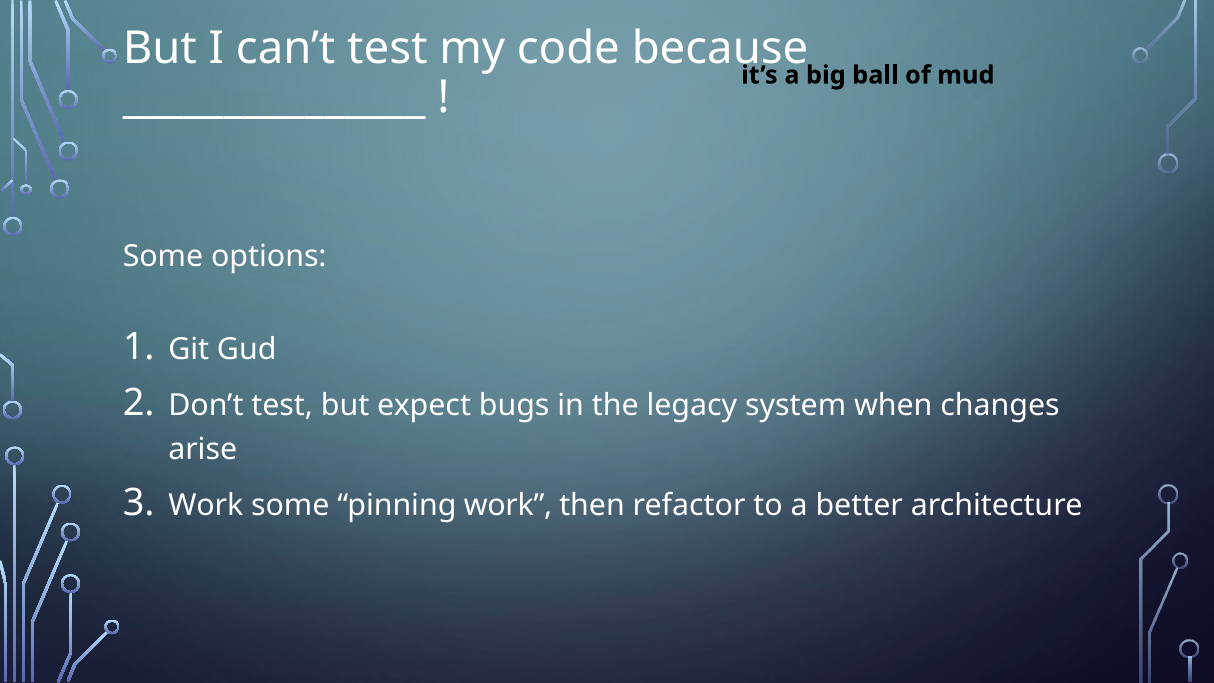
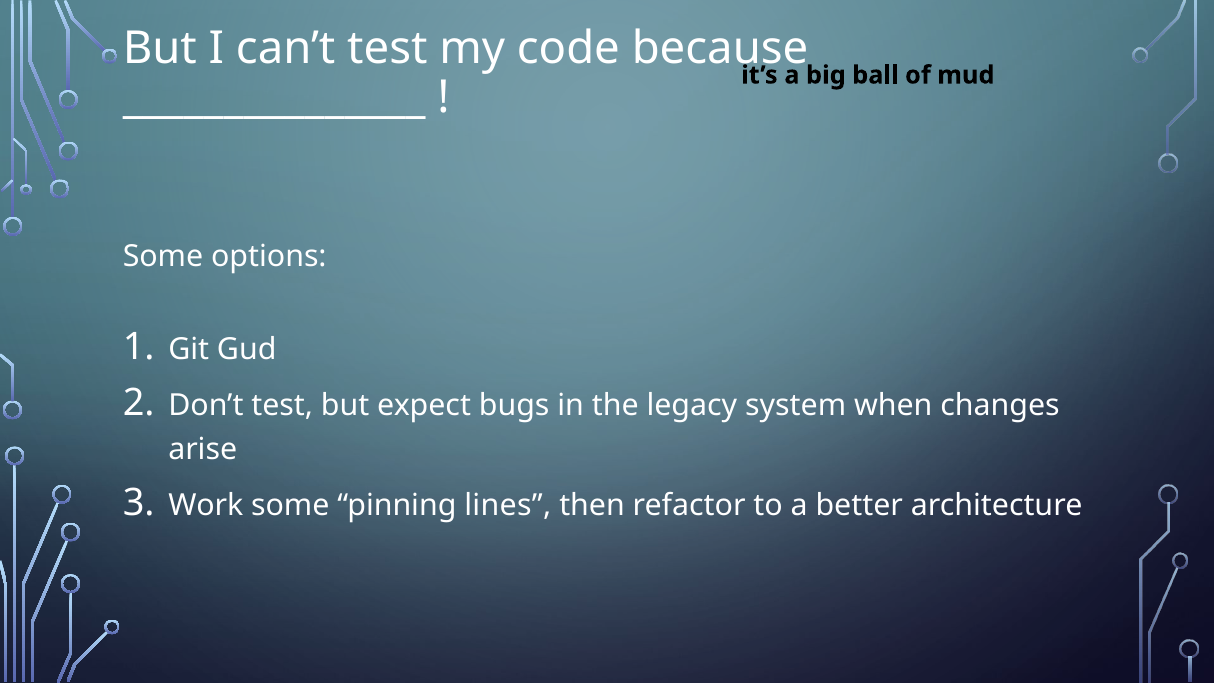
pinning work: work -> lines (508, 505)
